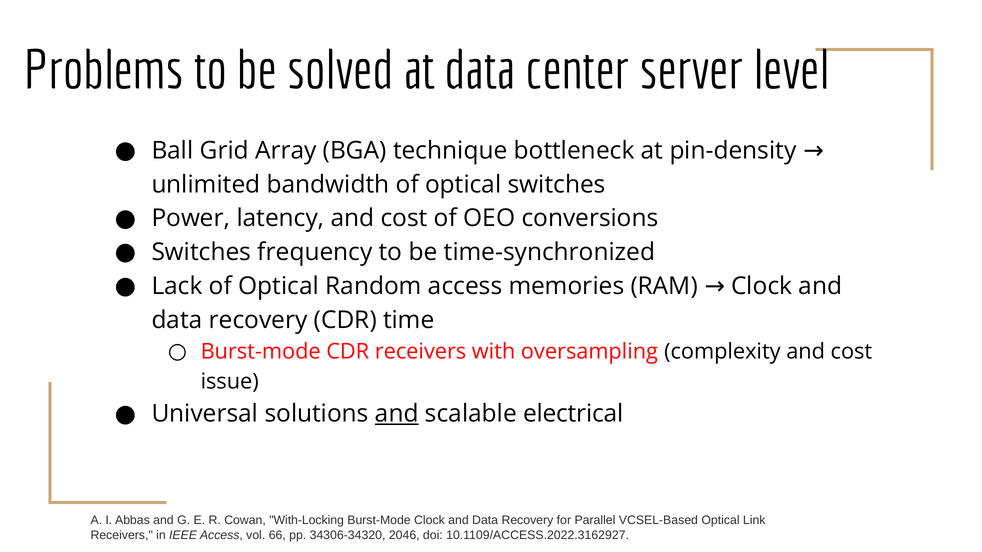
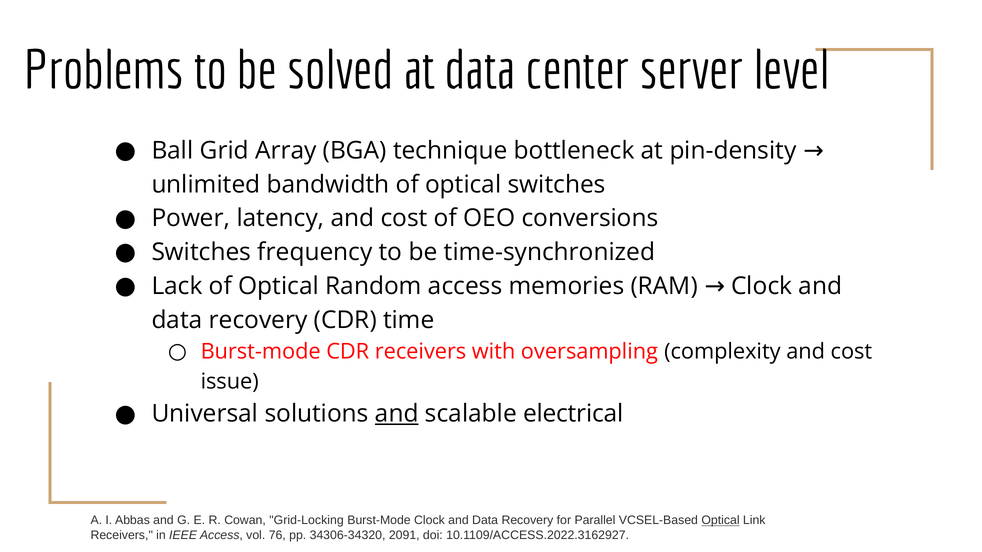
With-Locking: With-Locking -> Grid-Locking (307, 521)
Optical underline: none -> present (721, 521)
66: 66 -> 76 (277, 536)
2046: 2046 -> 2091 (404, 536)
